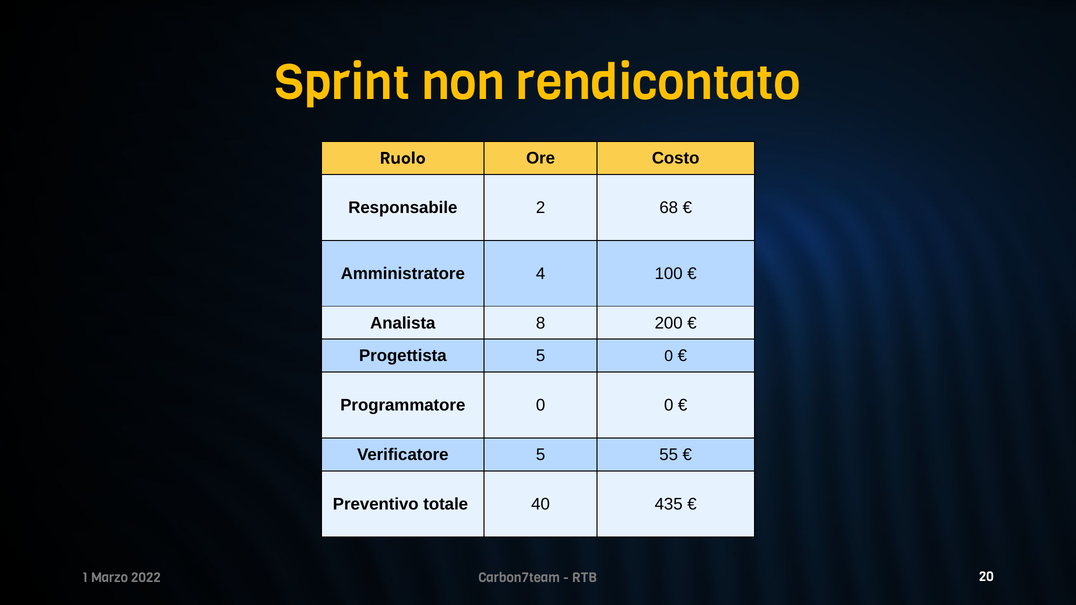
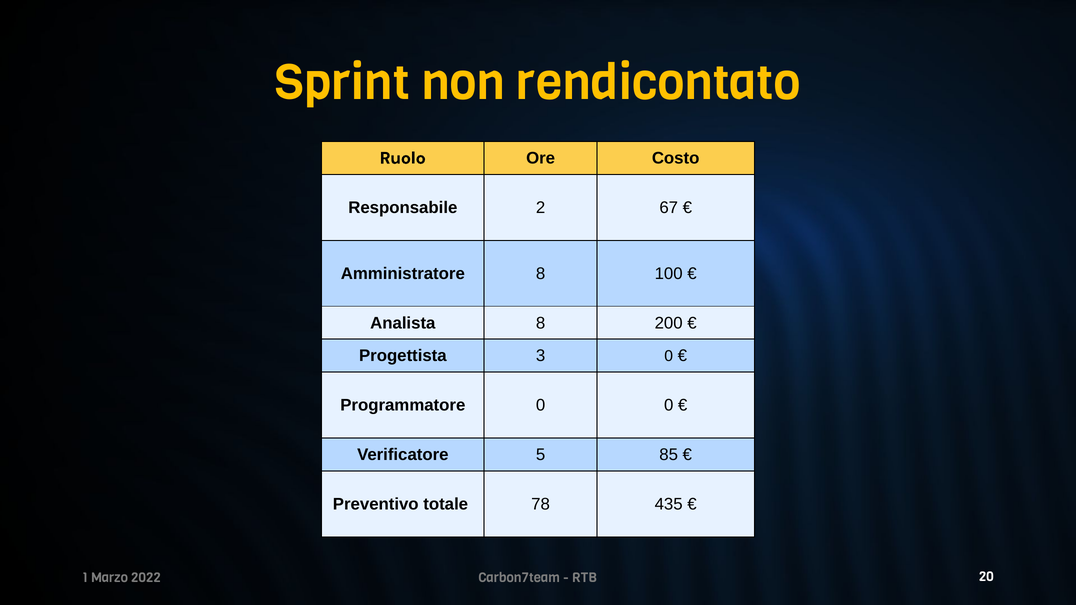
68: 68 -> 67 (669, 208)
Amministratore 4: 4 -> 8 (541, 274)
Progettista 5: 5 -> 3 (541, 356)
55: 55 -> 85 (669, 455)
40: 40 -> 78 (541, 504)
